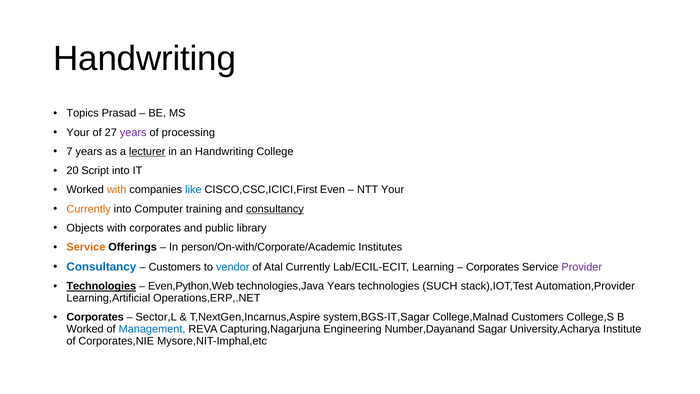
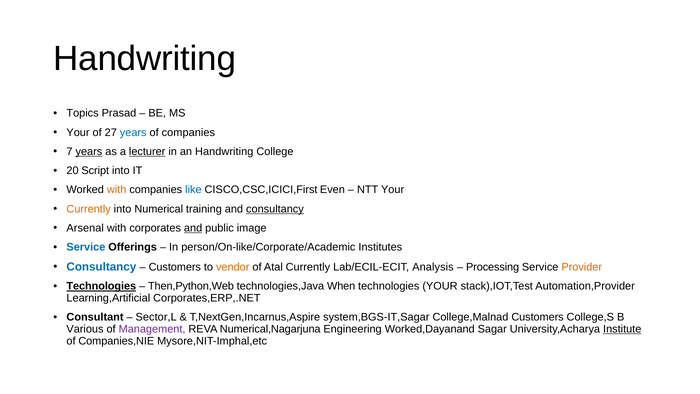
years colour: purple -> blue (133, 132)
of processing: processing -> companies (188, 132)
years underline: none -> present (89, 152)
Computer: Computer -> Numerical (159, 209)
Objects: Objects -> Arsenal (85, 228)
and underline: none -> present (193, 228)
library: library -> image (252, 228)
Service colour: orange -> blue (86, 247)
person/On-with/Corporate/Academic: person/On-with/Corporate/Academic -> person/On-like/Corporate/Academic (268, 247)
vendor colour: blue -> orange (233, 267)
Learning: Learning -> Analysis (433, 267)
Corporates: Corporates -> Processing (493, 267)
Provider colour: purple -> orange (582, 267)
Even,Python,Web: Even,Python,Web -> Then,Python,Web (191, 286)
technologies,Java Years: Years -> When (341, 286)
technologies SUCH: SUCH -> YOUR (440, 286)
Operations,ERP,.NET: Operations,ERP,.NET -> Corporates,ERP,.NET (207, 298)
Corporates: Corporates -> Consultant (95, 317)
Worked: Worked -> Various (85, 329)
Management colour: blue -> purple (152, 329)
Capturing,Nagarjuna: Capturing,Nagarjuna -> Numerical,Nagarjuna (270, 329)
Number,Dayanand: Number,Dayanand -> Worked,Dayanand (430, 329)
Institute underline: none -> present (622, 329)
Corporates,NIE: Corporates,NIE -> Companies,NIE (116, 341)
